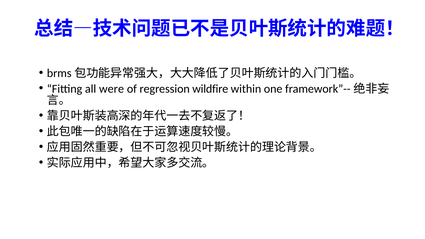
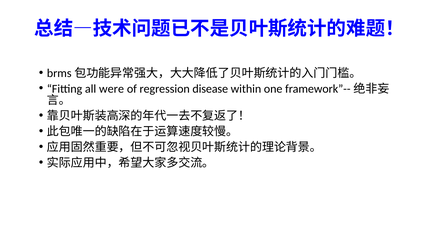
wildfire: wildfire -> disease (210, 89)
